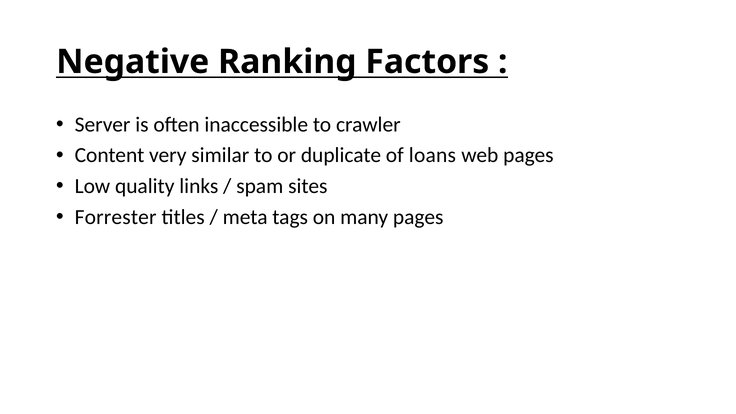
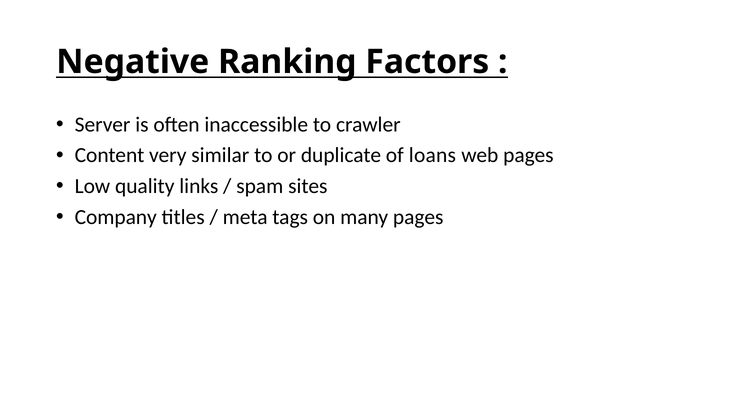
Forrester: Forrester -> Company (116, 217)
